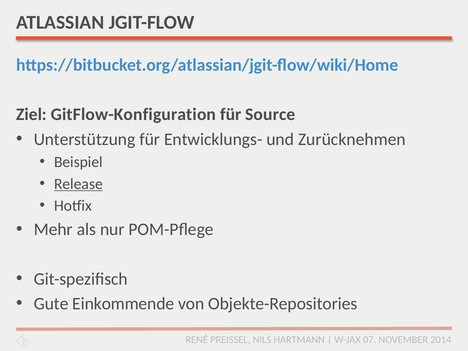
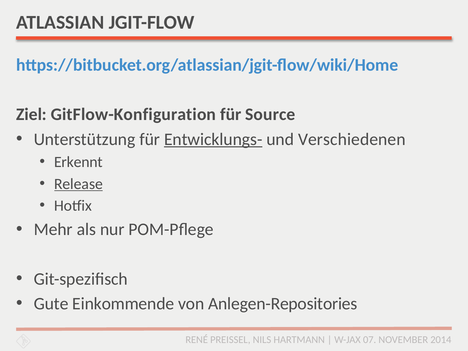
Entwicklungs- underline: none -> present (213, 139)
Zurücknehmen: Zurücknehmen -> Verschiedenen (352, 139)
Beispiel: Beispiel -> Erkennt (78, 162)
Objekte-Repositories: Objekte-Repositories -> Anlegen-Repositories (283, 304)
